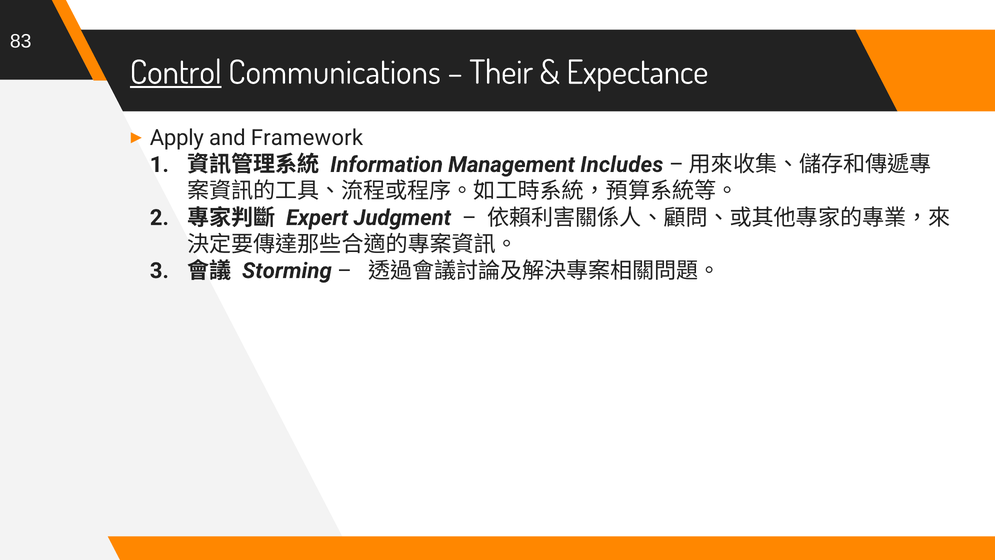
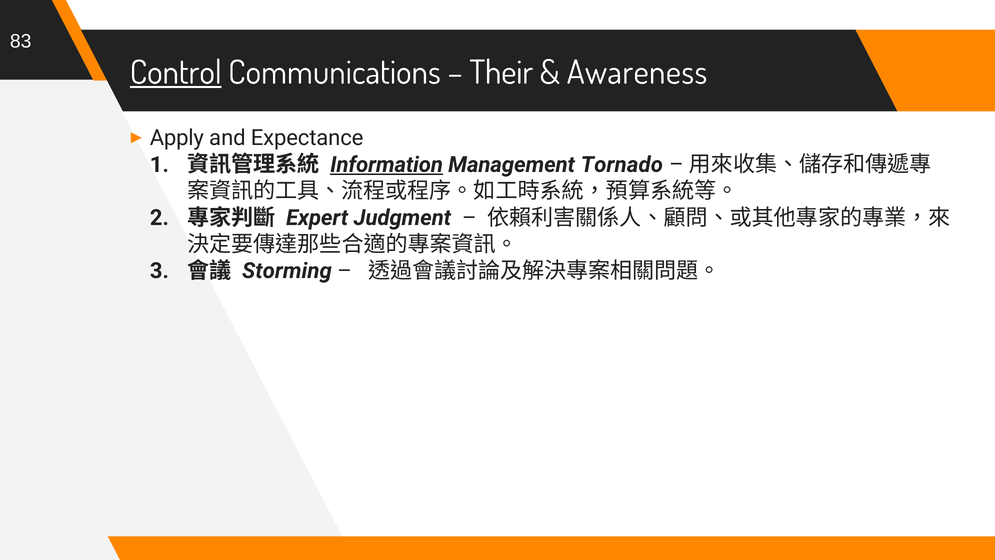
Expectance: Expectance -> Awareness (637, 73)
Framework: Framework -> Expectance (307, 138)
Information underline: none -> present (387, 165)
Includes: Includes -> Tornado (622, 165)
